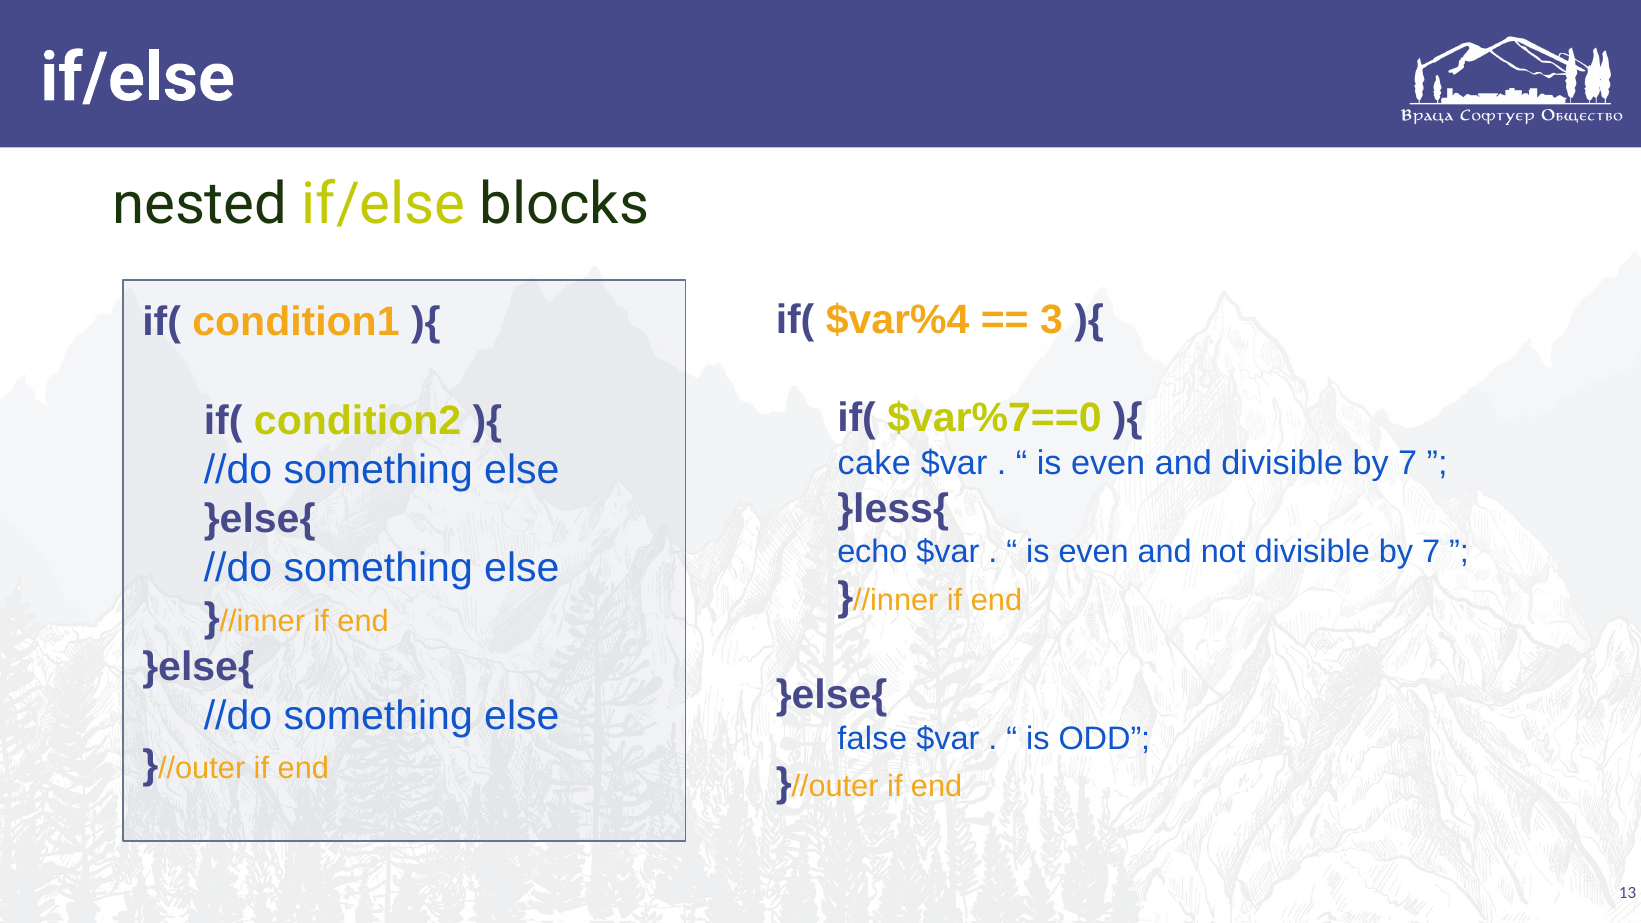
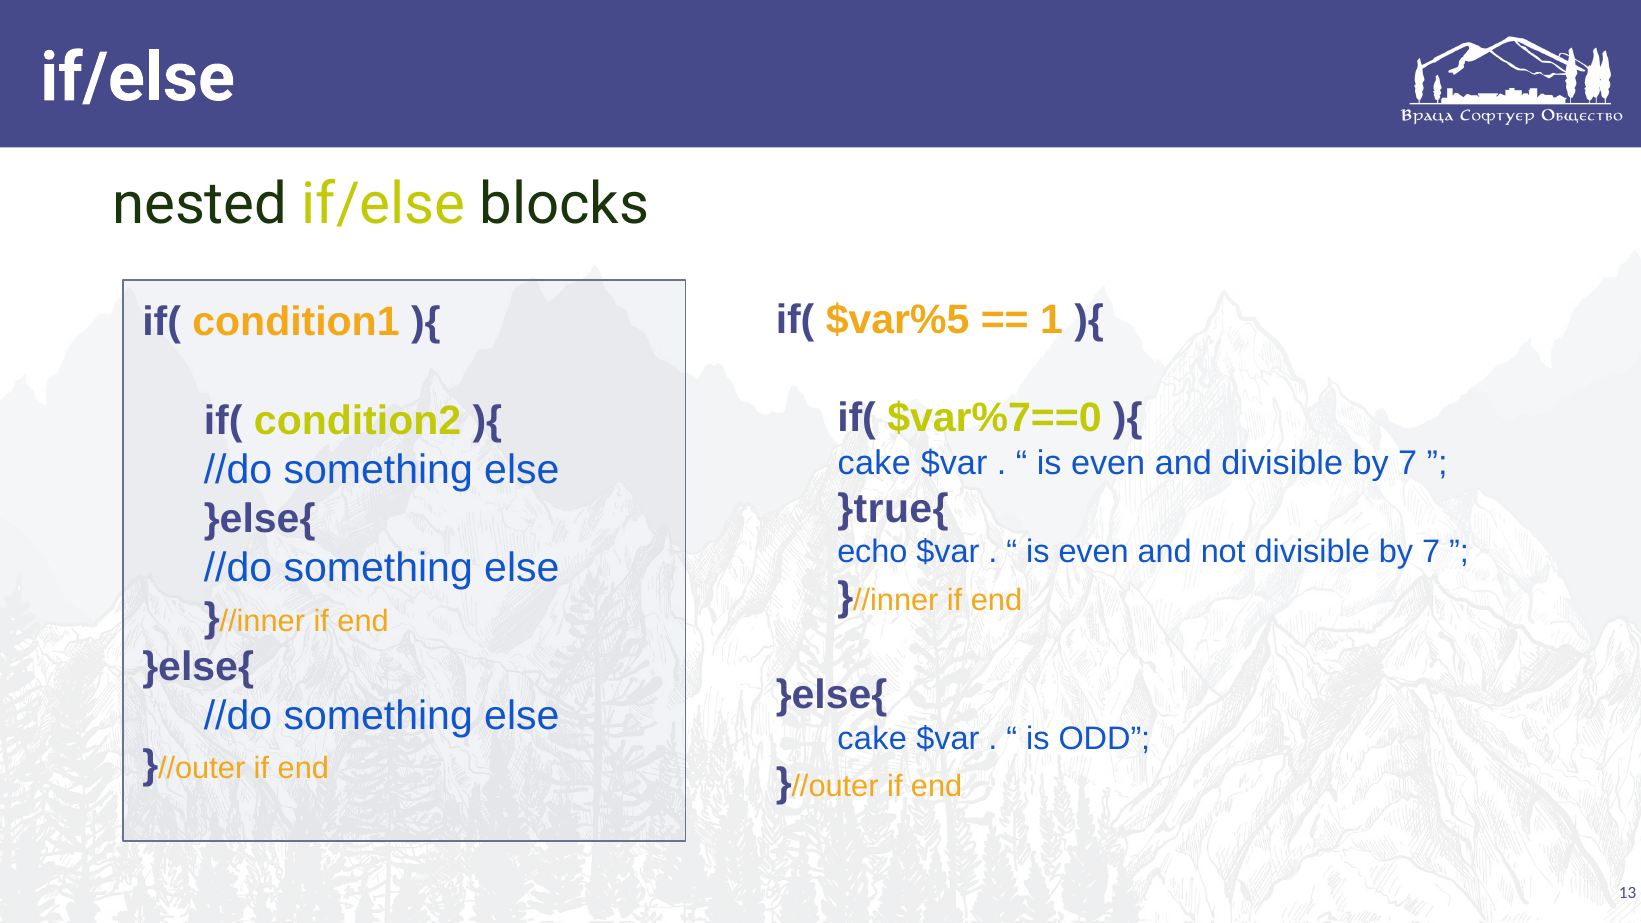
$var%4: $var%4 -> $var%5 (898, 320)
3: 3 -> 1 (1051, 320)
}less{: }less{ -> }true{ (893, 509)
false: false -> cake (872, 739)
